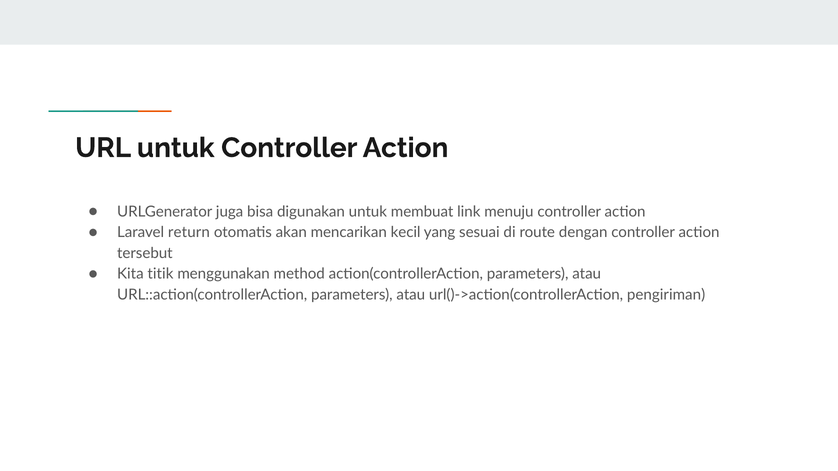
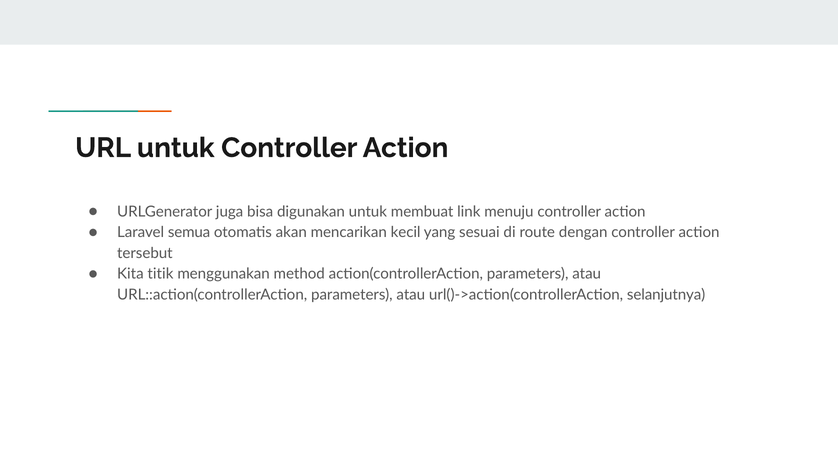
return: return -> semua (189, 232)
pengiriman: pengiriman -> selanjutnya (666, 295)
